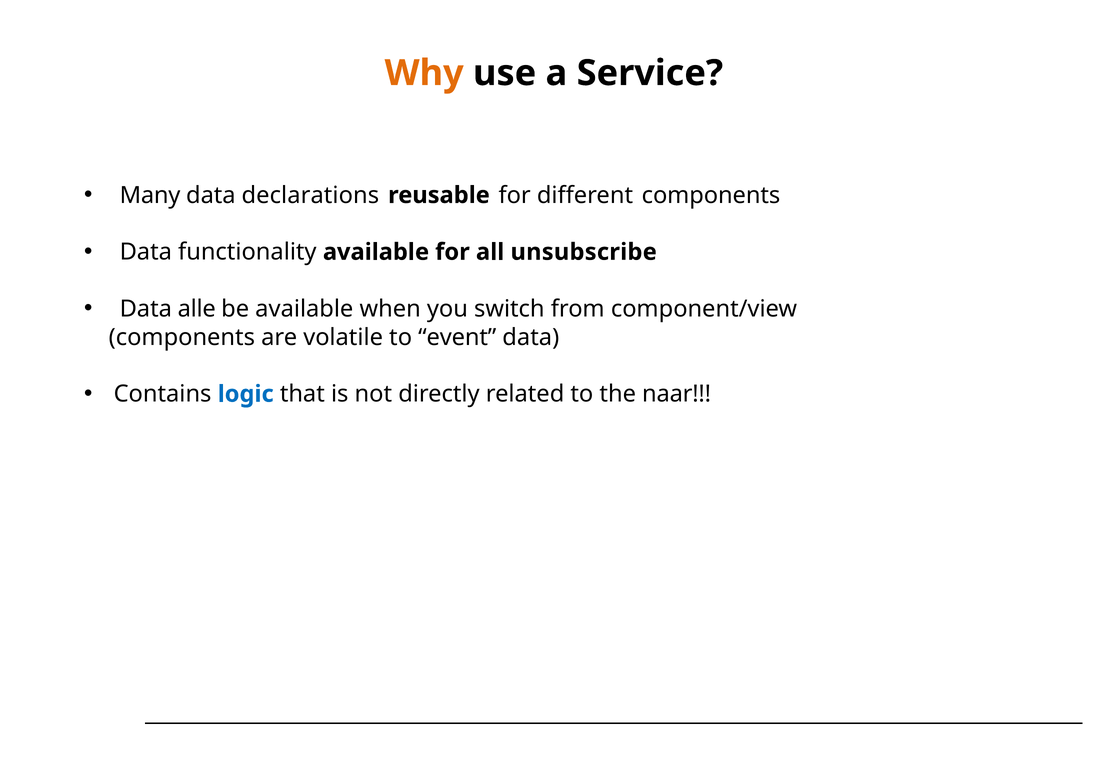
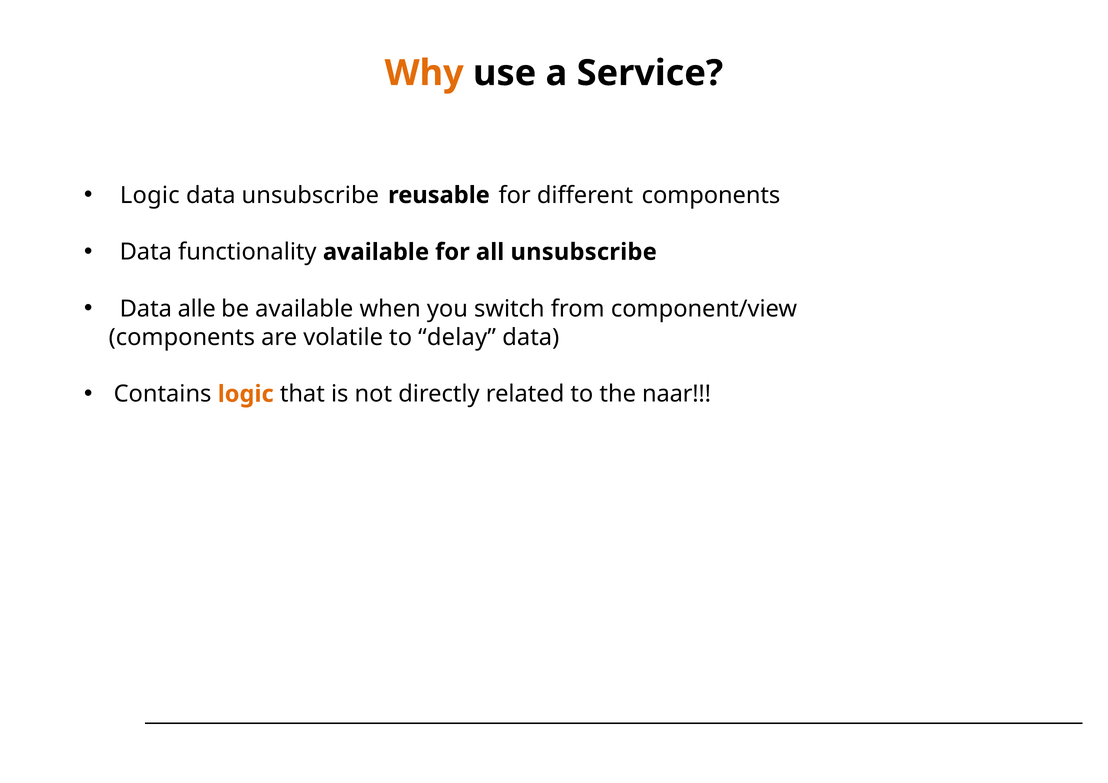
Many: Many -> Logic (150, 195)
data declarations: declarations -> unsubscribe (310, 195)
event: event -> delay (457, 337)
logic colour: blue -> orange (246, 394)
